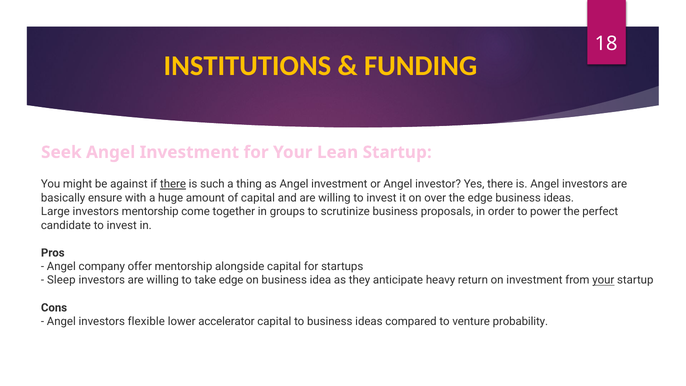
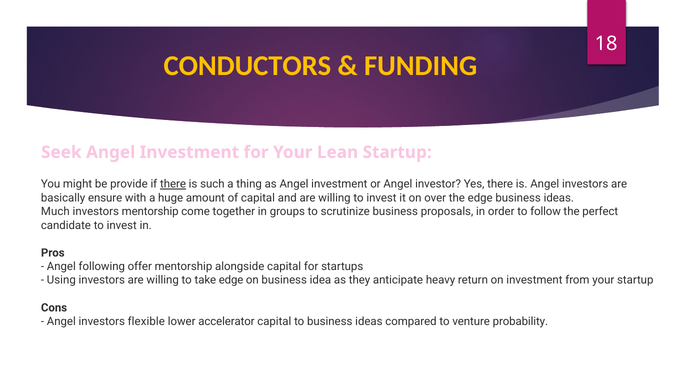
INSTITUTIONS: INSTITUTIONS -> CONDUCTORS (247, 66)
against: against -> provide (129, 184)
Large: Large -> Much (55, 212)
power: power -> follow (546, 212)
company: company -> following (102, 266)
Sleep: Sleep -> Using (61, 280)
your underline: present -> none (603, 280)
